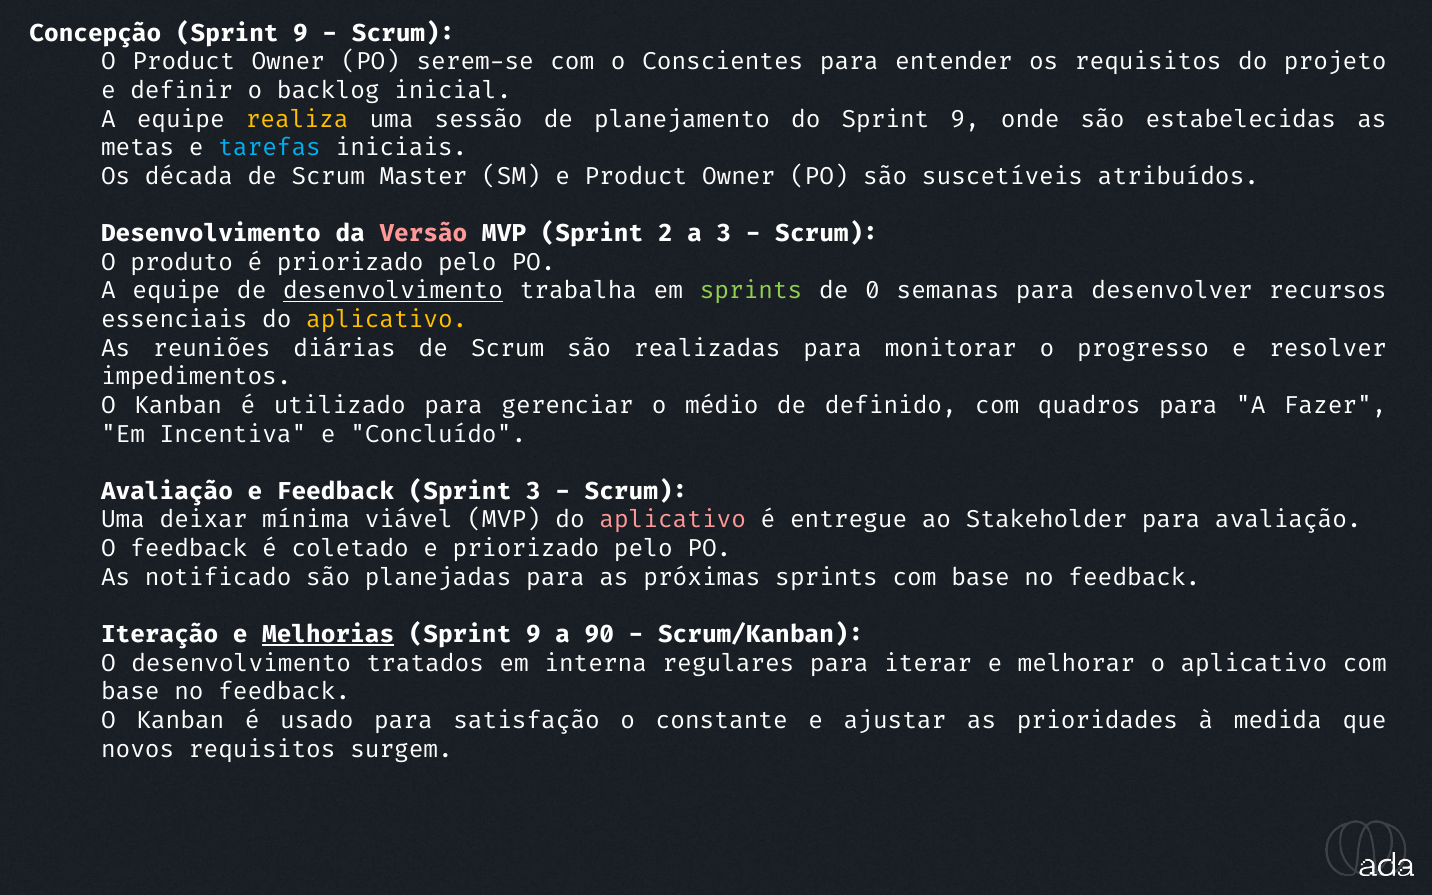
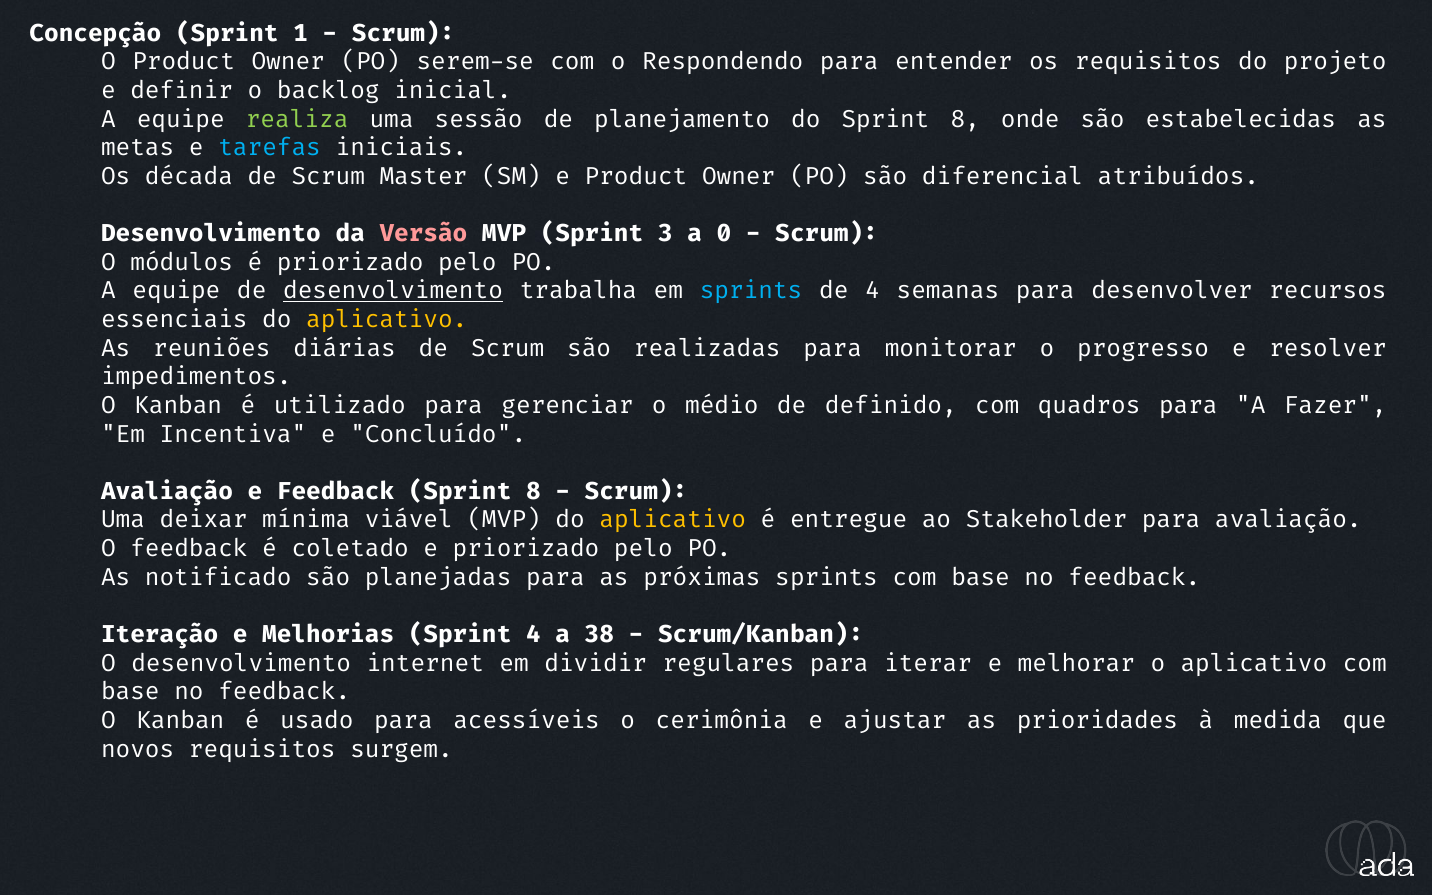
Concepção Sprint 9: 9 -> 1 (301, 33)
Conscientes: Conscientes -> Respondendo (723, 62)
realiza colour: yellow -> light green (297, 119)
do Sprint 9: 9 -> 8 (965, 119)
suscetíveis: suscetíveis -> diferencial (1003, 176)
2: 2 -> 3 (665, 234)
a 3: 3 -> 0 (724, 234)
produto: produto -> módulos (182, 262)
sprints colour: light green -> light blue (751, 291)
de 0: 0 -> 4 (873, 291)
Feedback Sprint 3: 3 -> 8 (533, 491)
aplicativo colour: pink -> yellow (673, 520)
Melhorias underline: present -> none (328, 635)
9: 9 -> 4 (533, 635)
90: 90 -> 38 (599, 635)
tratados: tratados -> internet (425, 663)
interna: interna -> dividir (596, 663)
satisfação: satisfação -> acessíveis (527, 721)
constante: constante -> cerimônia (722, 721)
